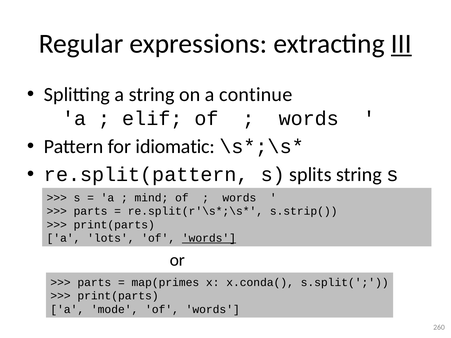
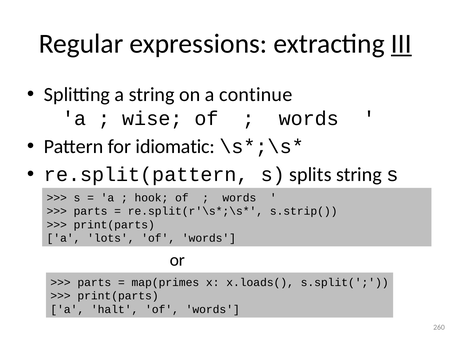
elif: elif -> wise (152, 119)
mind: mind -> hook (151, 198)
words underline: present -> none (209, 238)
x.conda(: x.conda( -> x.loads( (260, 283)
mode: mode -> halt (115, 310)
